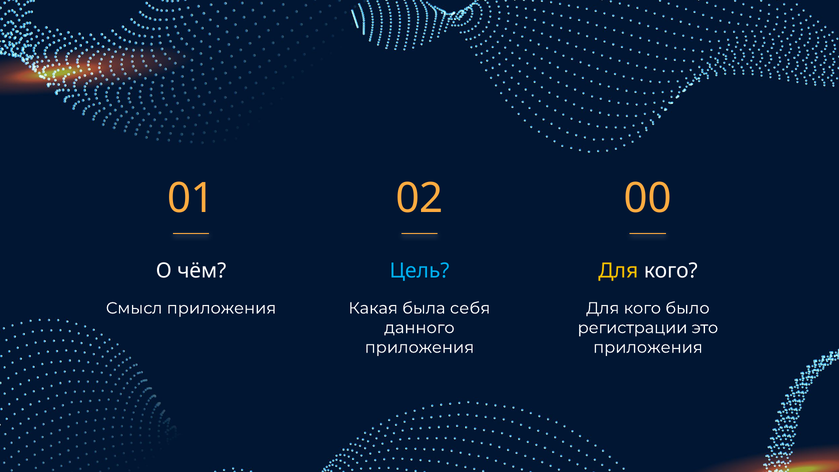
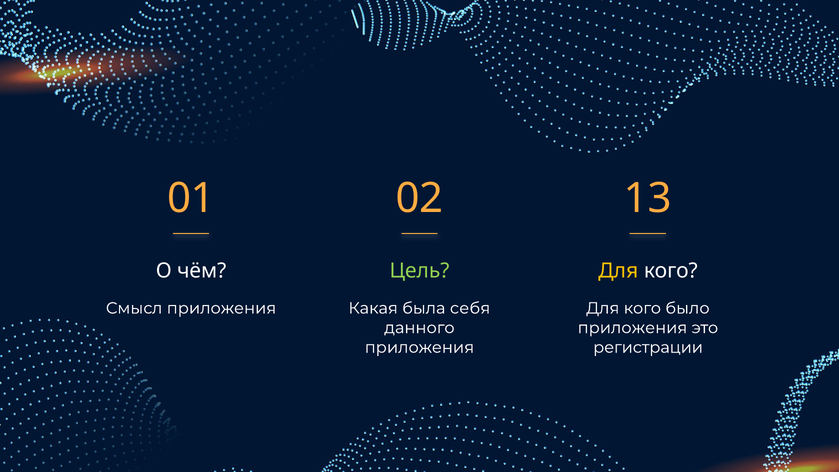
00: 00 -> 13 (648, 198)
Цель colour: light blue -> light green (419, 271)
регистрации: регистрации -> приложения (632, 328)
приложения: приложения -> регистрации (648, 347)
